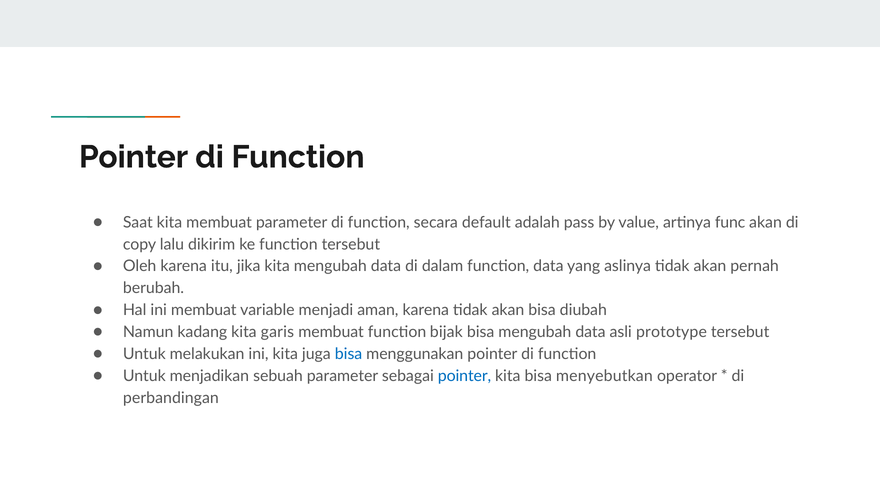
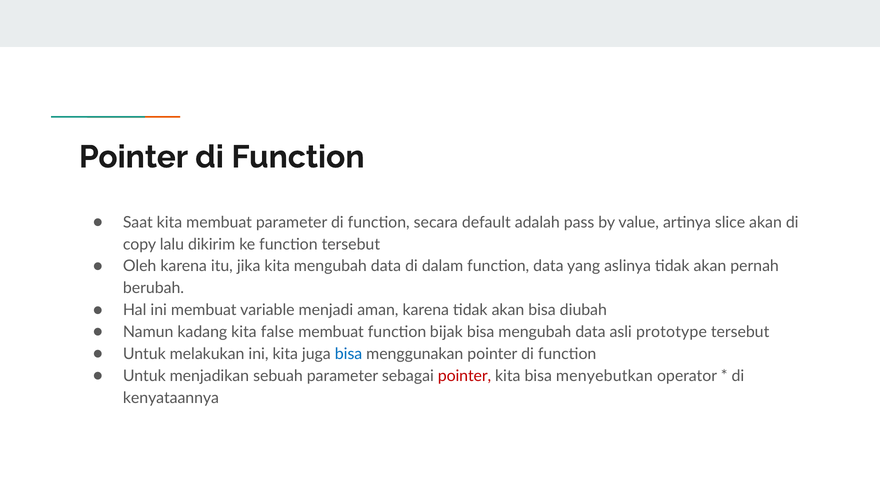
func: func -> slice (730, 222)
garis: garis -> false (277, 332)
pointer colour: blue -> red (465, 376)
perbandingan: perbandingan -> kenyataannya (171, 398)
